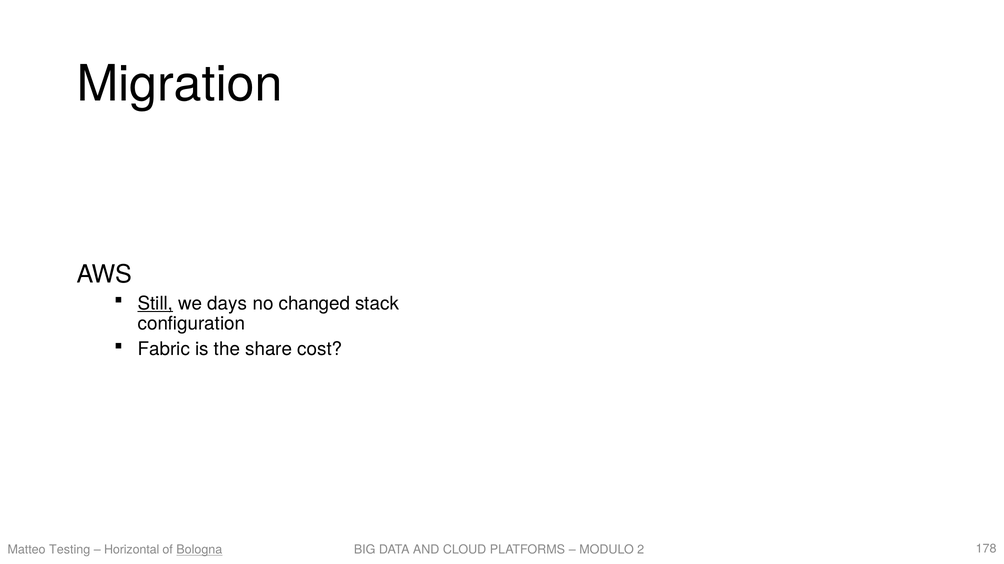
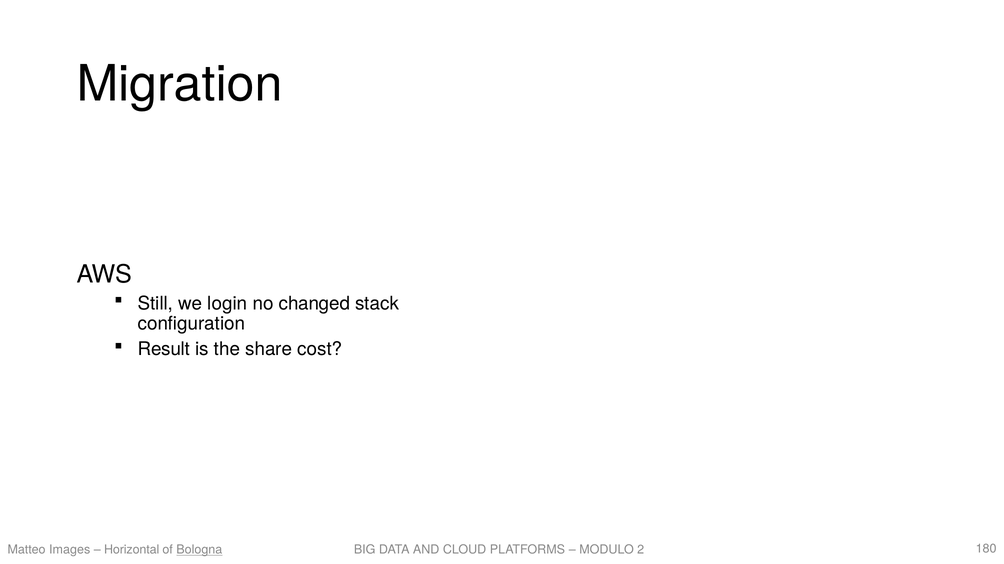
Still underline: present -> none (155, 304)
days: days -> login (227, 304)
Fabric: Fabric -> Result (164, 350)
Testing: Testing -> Images (70, 551)
178: 178 -> 180 (986, 549)
